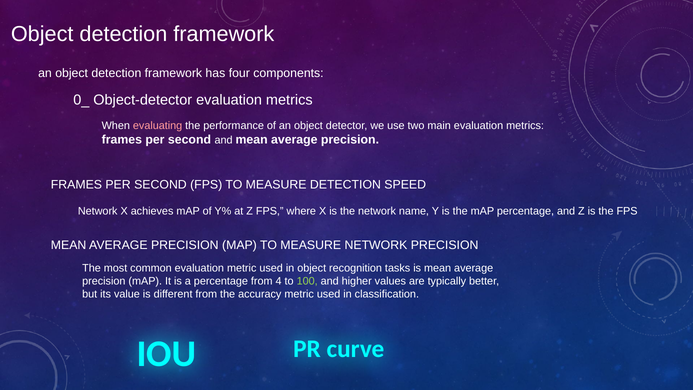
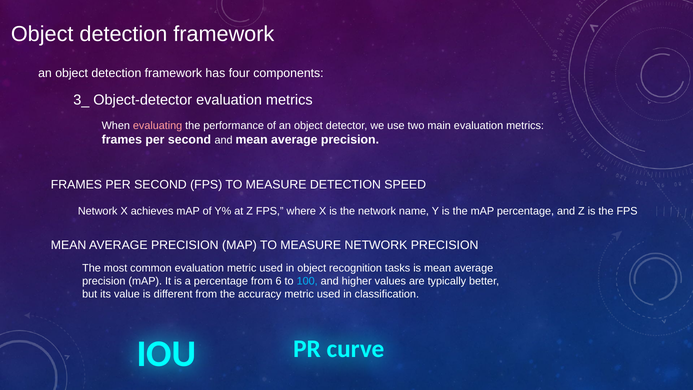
0_: 0_ -> 3_ (81, 100)
4: 4 -> 6 (279, 281)
100 colour: light green -> light blue (307, 281)
